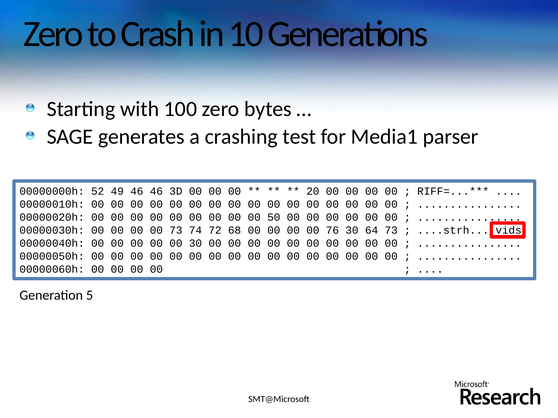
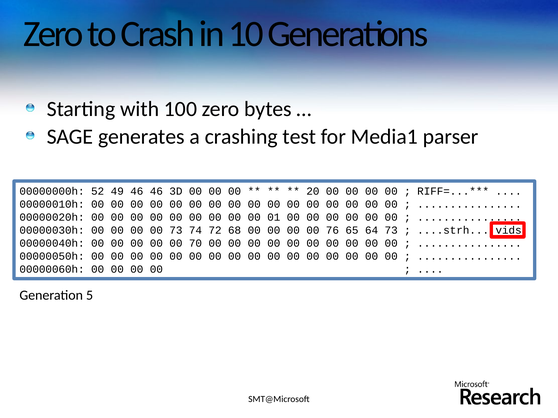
50: 50 -> 01 (274, 217)
76 30: 30 -> 65 (352, 230)
00 30: 30 -> 70 (195, 243)
